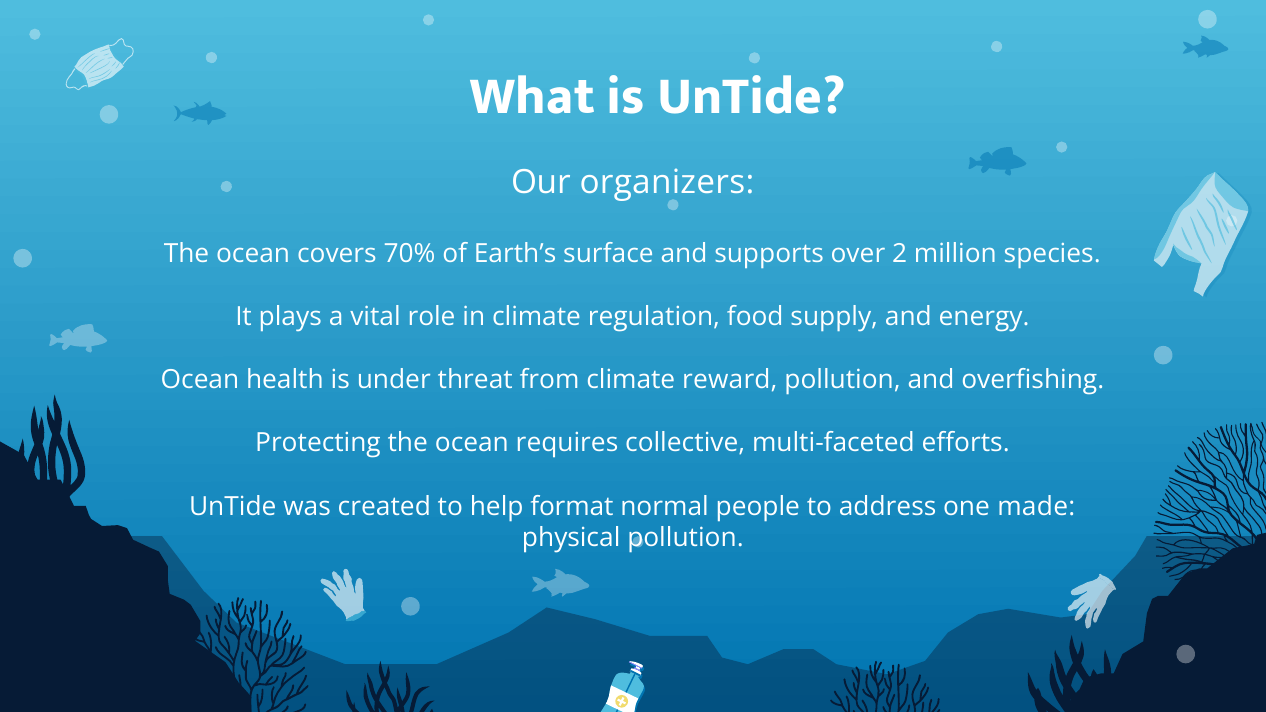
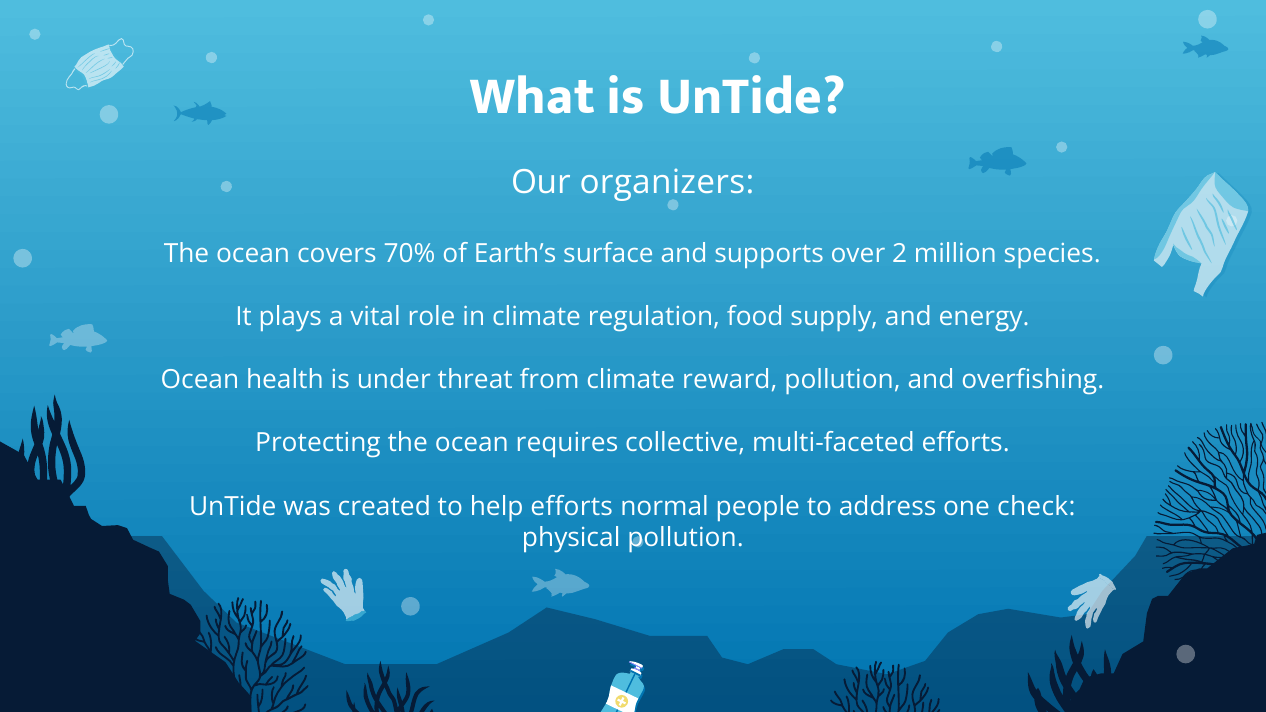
help format: format -> efforts (572, 507)
made: made -> check (1036, 507)
